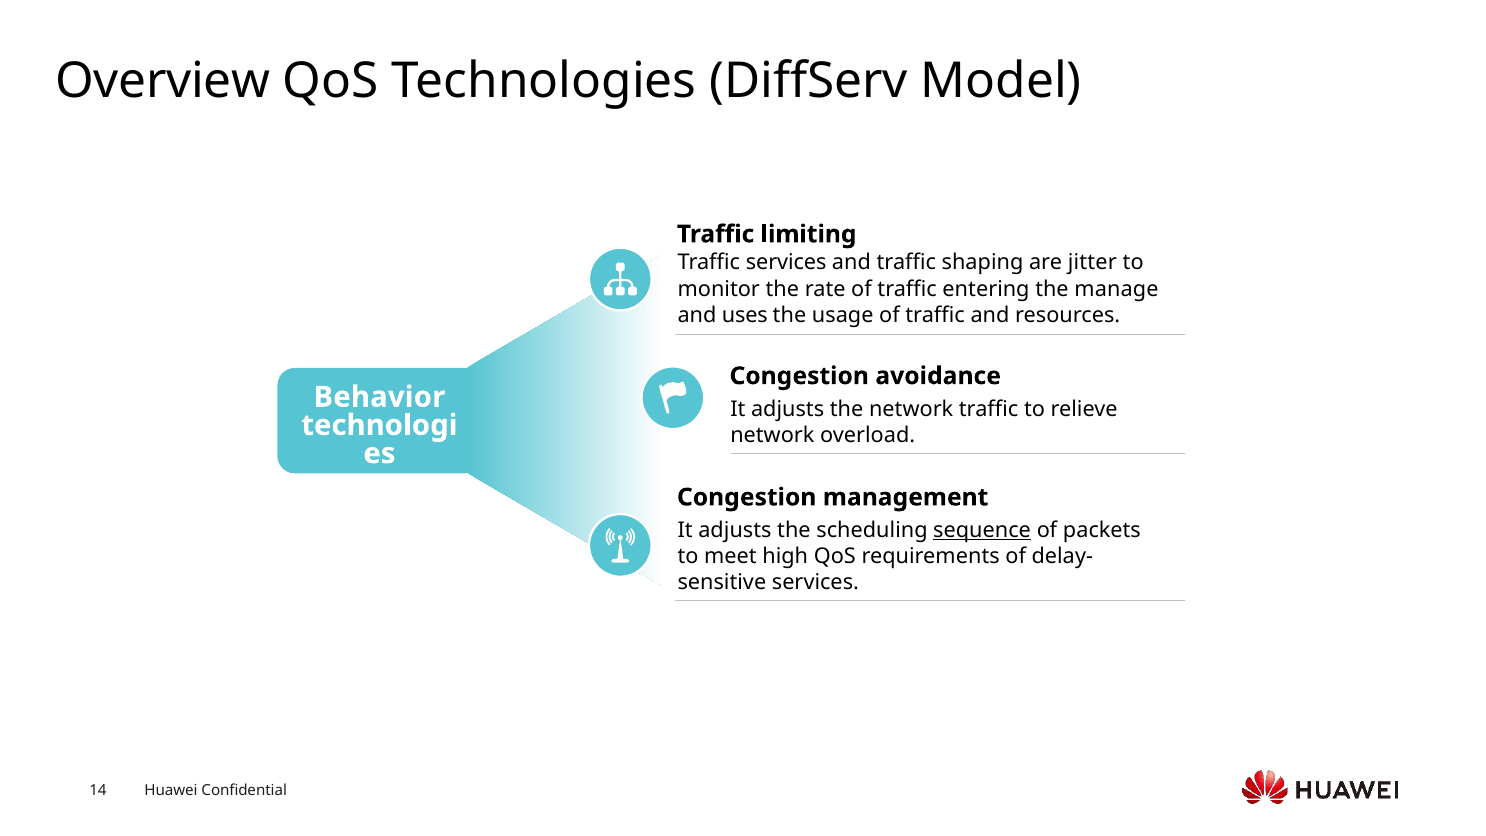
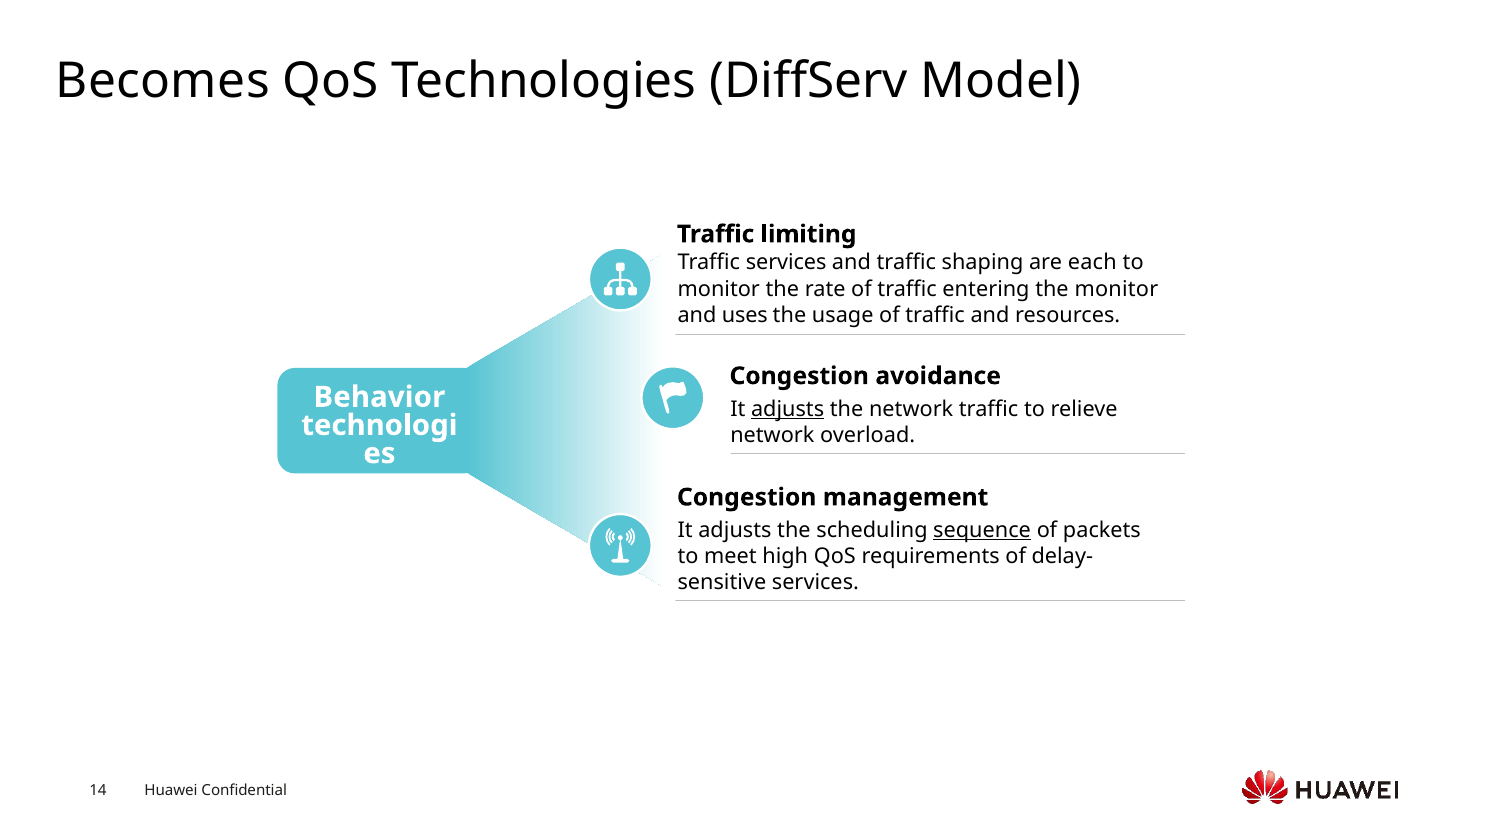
Overview: Overview -> Becomes (163, 81)
jitter: jitter -> each (1092, 263)
the manage: manage -> monitor (1116, 289)
adjusts underline: none -> present (788, 409)
